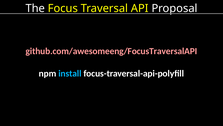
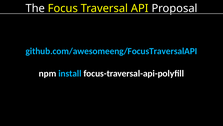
github.com/awesomeeng/FocusTraversalAPI colour: pink -> light blue (111, 51)
